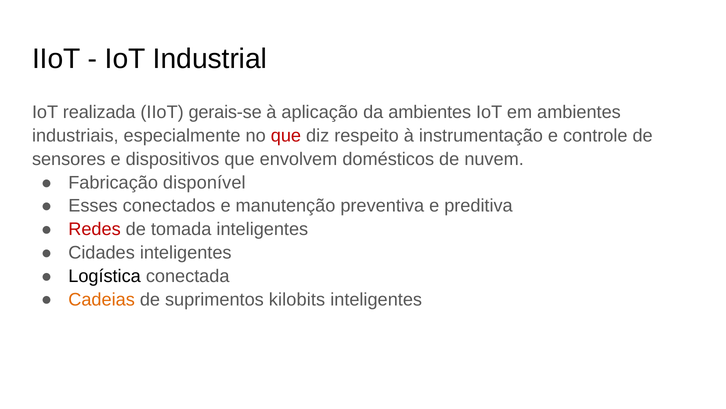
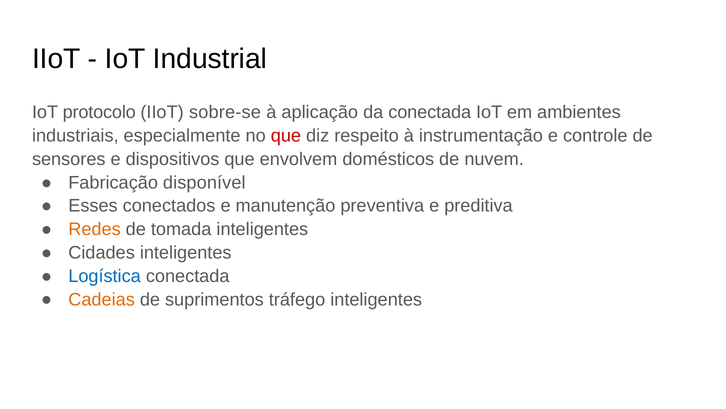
realizada: realizada -> protocolo (99, 112)
gerais-se: gerais-se -> sobre-se (225, 112)
da ambientes: ambientes -> conectada (430, 112)
Redes colour: red -> orange (95, 229)
Logística colour: black -> blue (105, 276)
kilobits: kilobits -> tráfego (297, 299)
